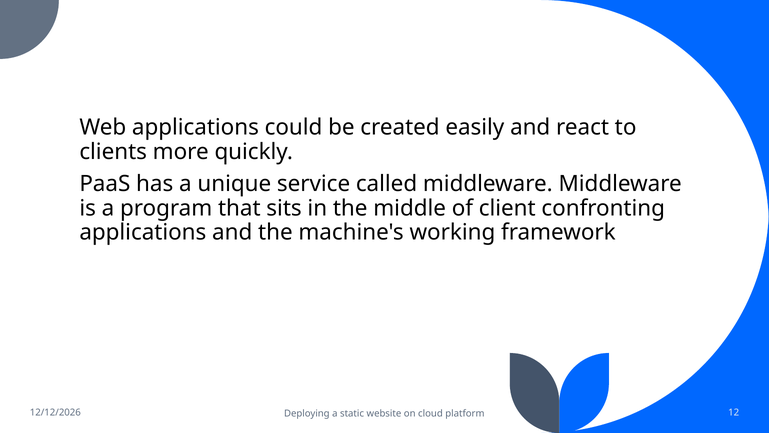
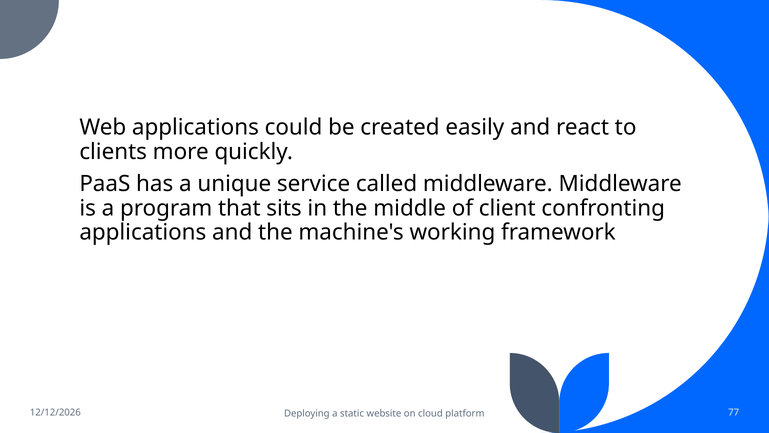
12: 12 -> 77 (734, 412)
